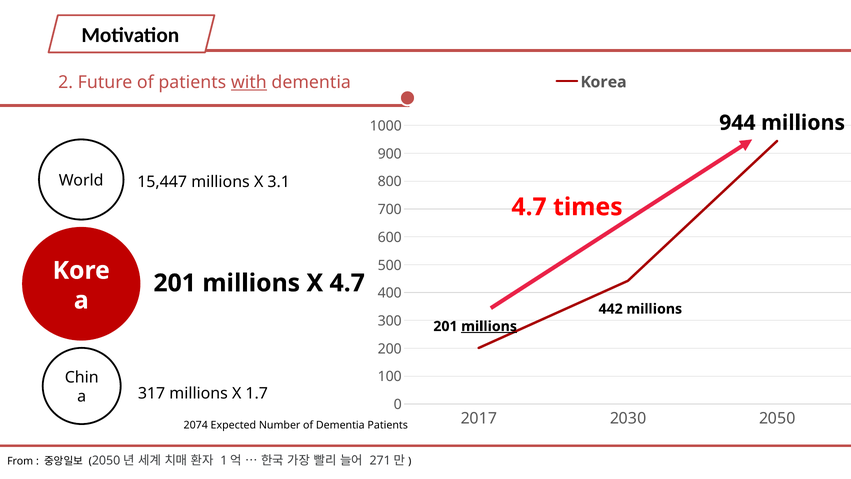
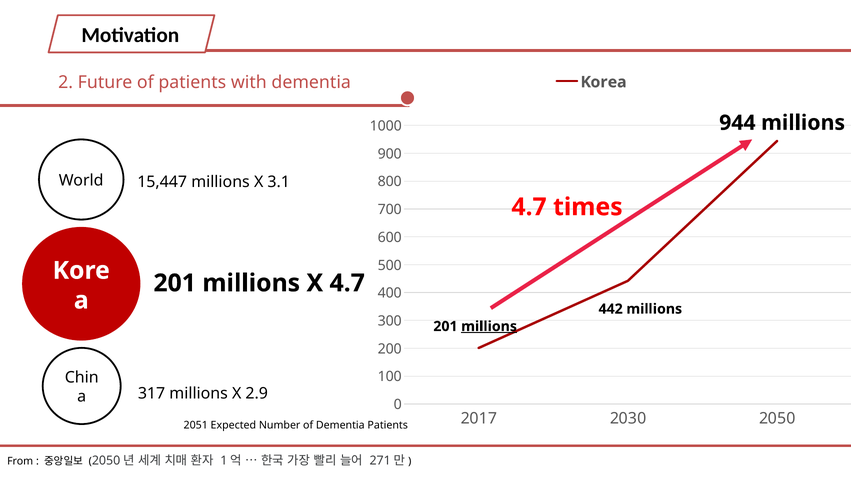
with underline: present -> none (249, 82)
1.7: 1.7 -> 2.9 (257, 393)
2074: 2074 -> 2051 (196, 425)
